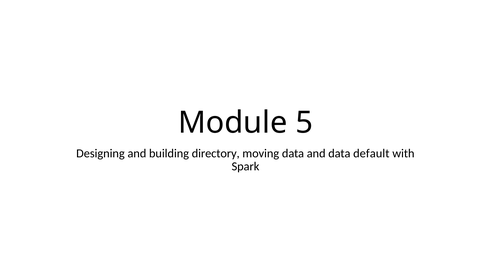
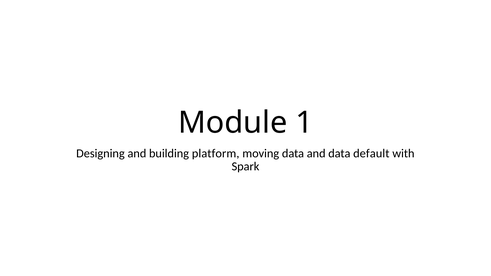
5: 5 -> 1 (304, 123)
directory: directory -> platform (216, 153)
